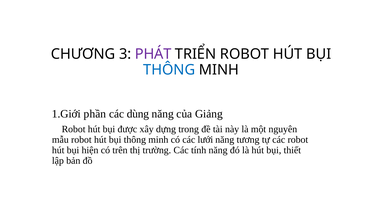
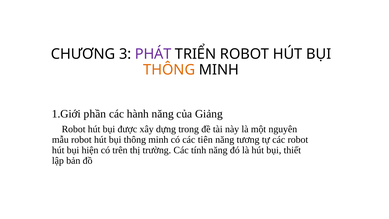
THÔNG colour: blue -> orange (169, 70)
dùng: dùng -> hành (138, 114)
lưới: lưới -> tiên (205, 140)
